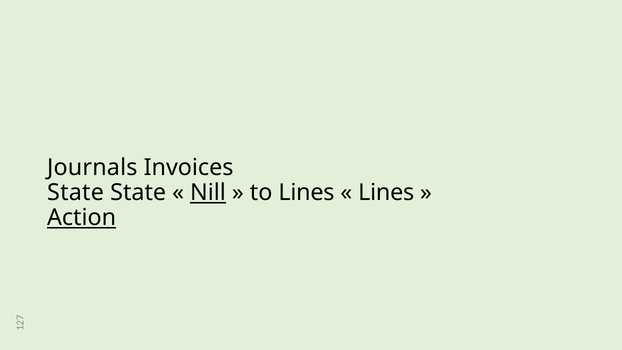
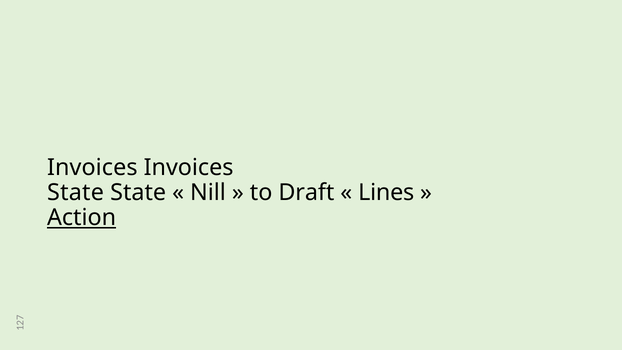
Journals: Journals -> Invoices (92, 167)
Nill underline: present -> none (208, 192)
to Lines: Lines -> Draft (306, 192)
